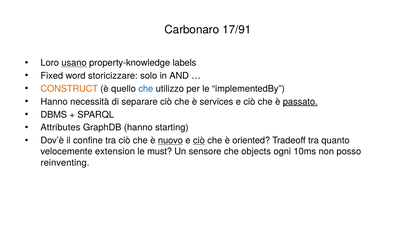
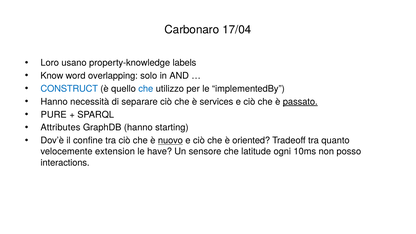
17/91: 17/91 -> 17/04 (237, 30)
usano underline: present -> none (74, 63)
Fixed: Fixed -> Know (52, 76)
storicizzare: storicizzare -> overlapping (113, 76)
CONSTRUCT colour: orange -> blue (69, 89)
DBMS: DBMS -> PURE (54, 115)
ciò underline: present -> none (199, 141)
must: must -> have (160, 152)
objects: objects -> latitude (256, 152)
reinventing: reinventing -> interactions (65, 163)
